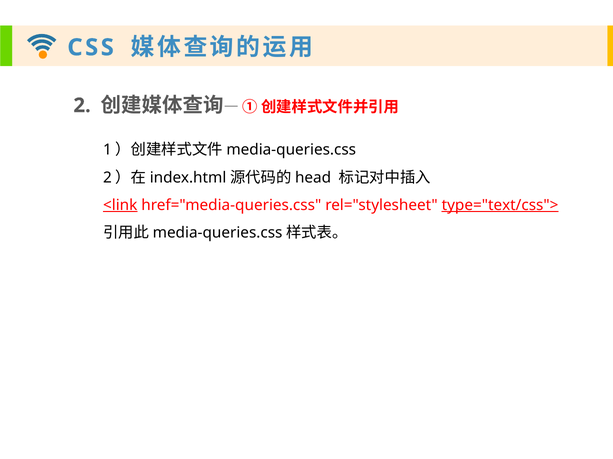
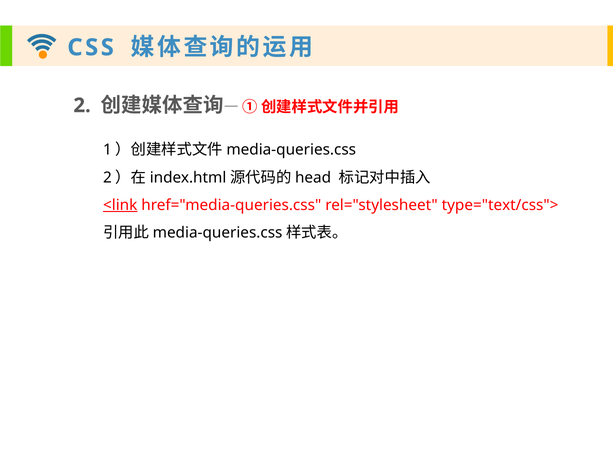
type="text/css"> underline: present -> none (500, 205)
